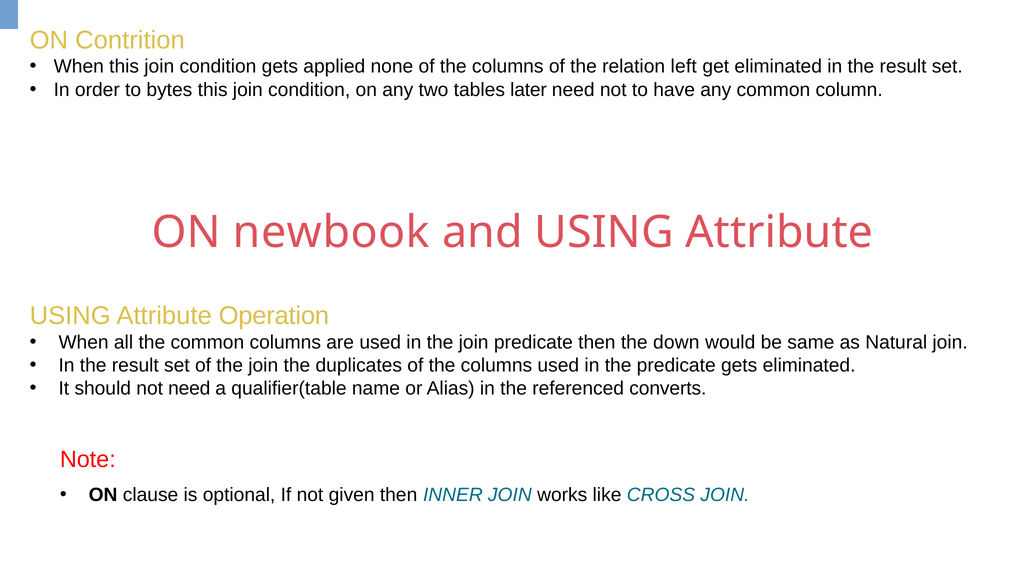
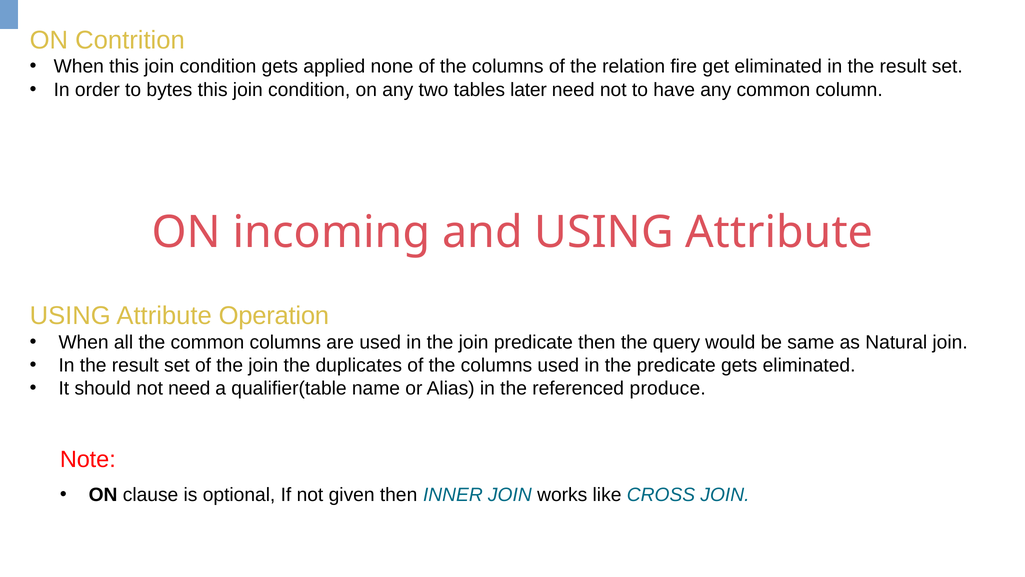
left: left -> fire (684, 67)
newbook: newbook -> incoming (331, 232)
down: down -> query (676, 342)
converts: converts -> produce (668, 388)
